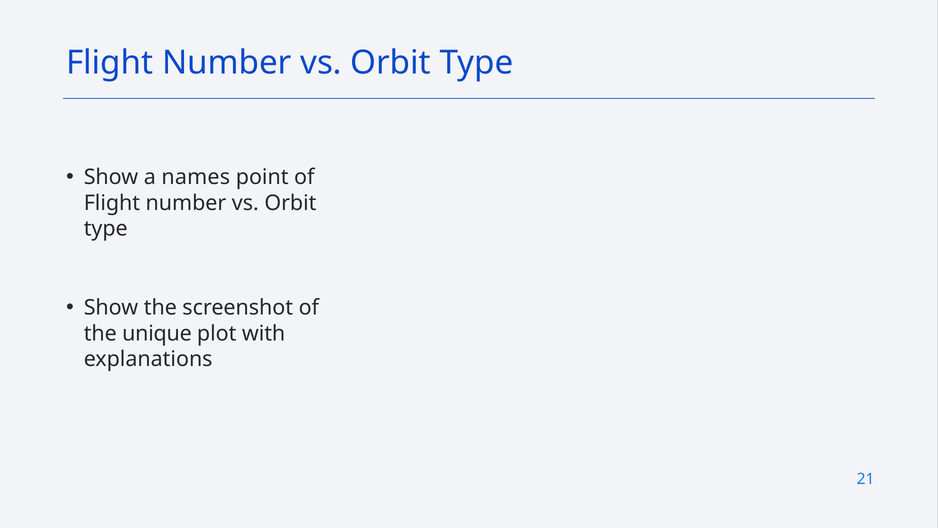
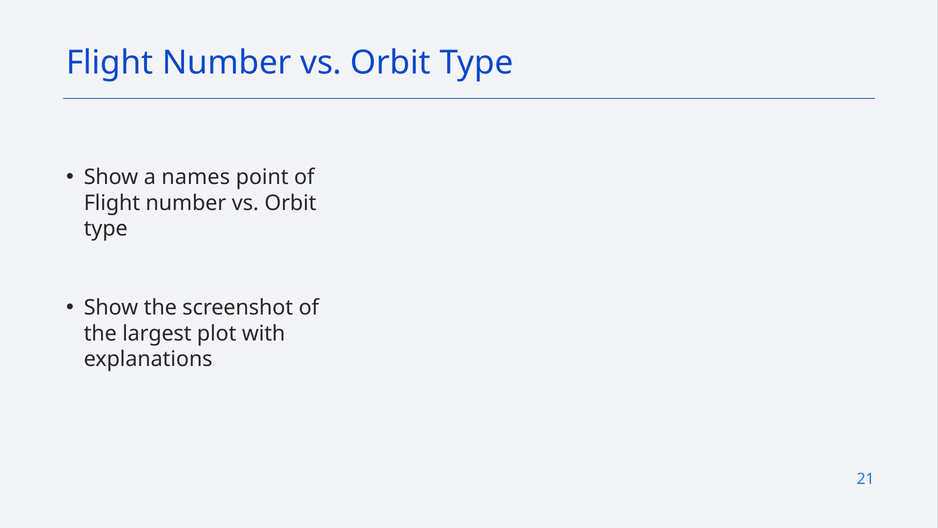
unique: unique -> largest (157, 333)
